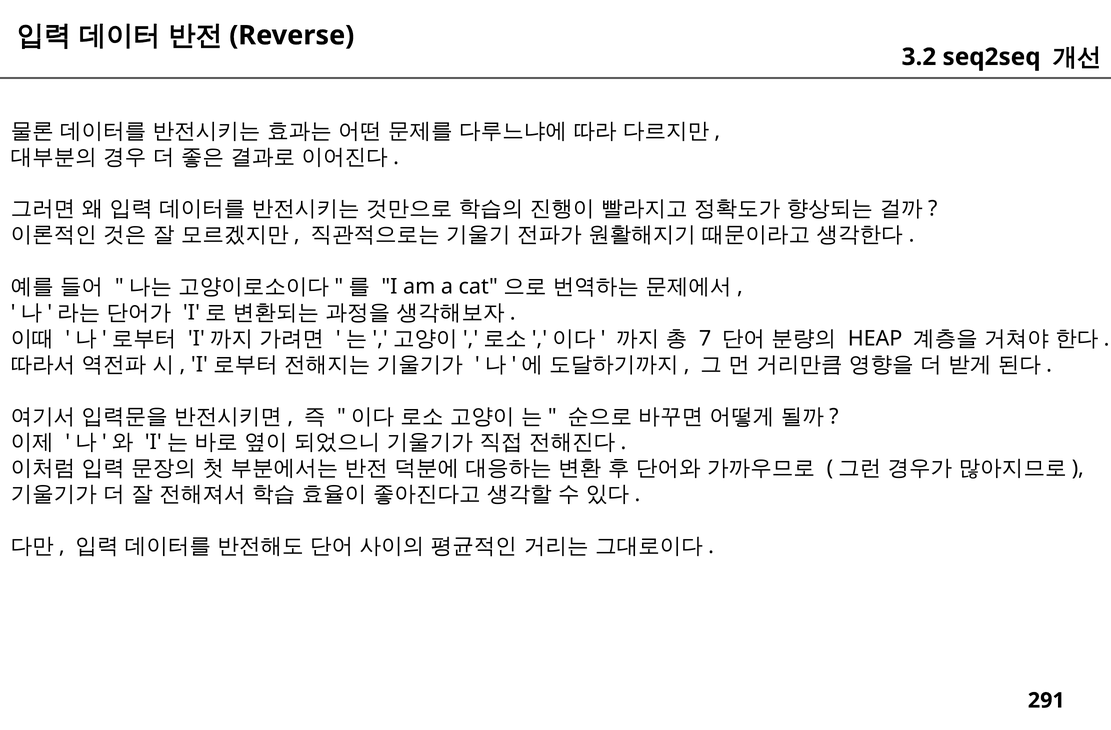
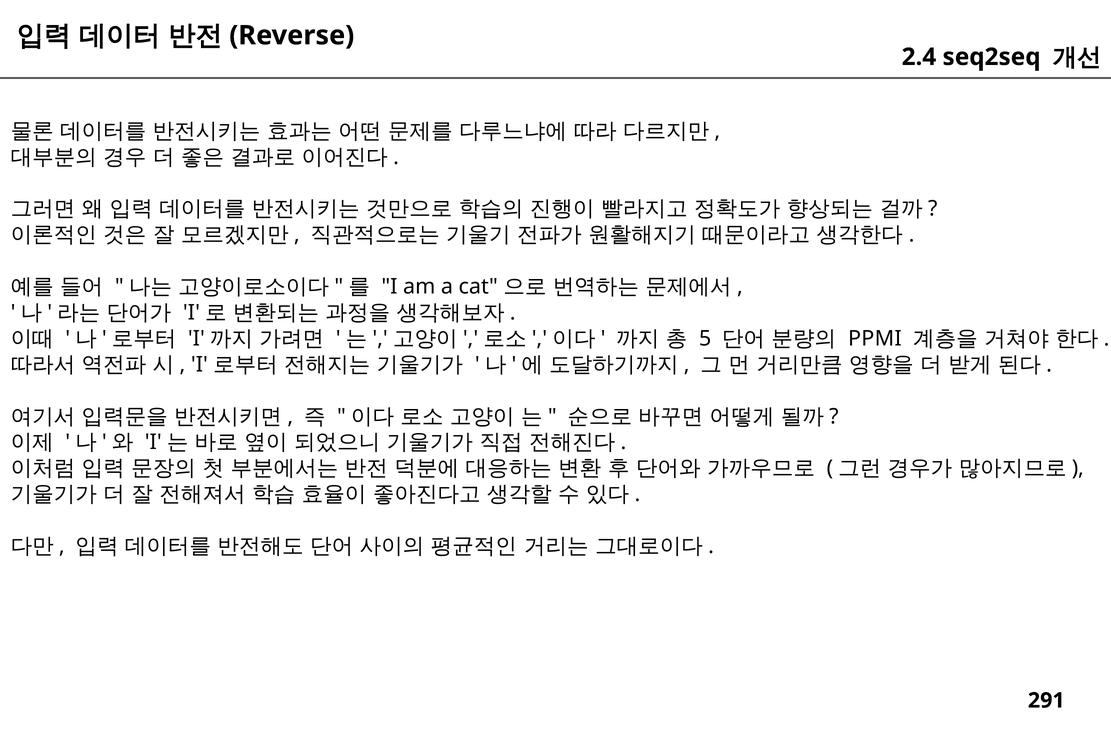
3.2: 3.2 -> 2.4 (919, 57)
7: 7 -> 5 (705, 338)
HEAP: HEAP -> PPMI (875, 338)
